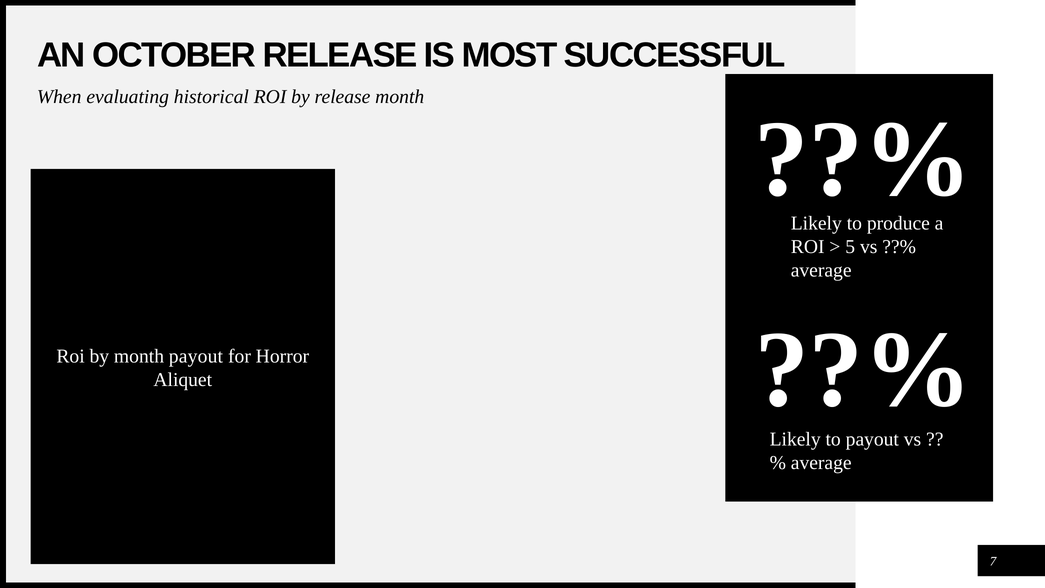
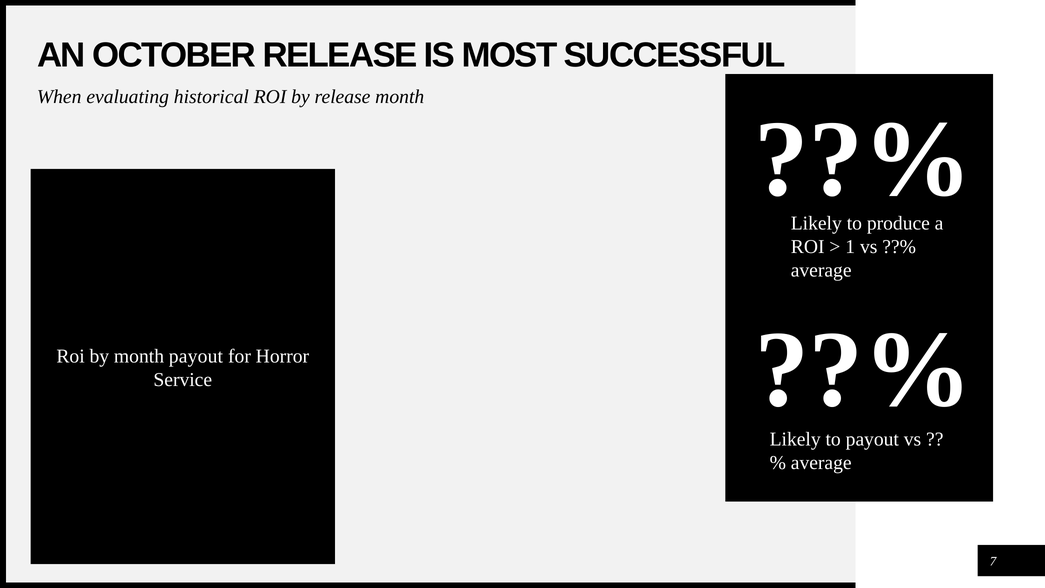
5: 5 -> 1 (850, 247)
Aliquet: Aliquet -> Service (183, 380)
